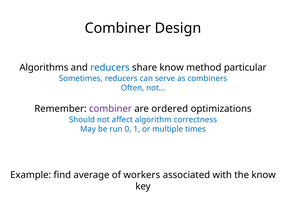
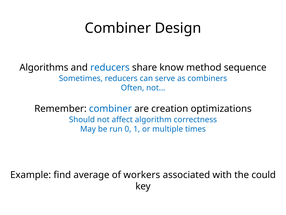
particular: particular -> sequence (245, 67)
combiner colour: purple -> blue (110, 108)
ordered: ordered -> creation (170, 108)
the know: know -> could (264, 174)
